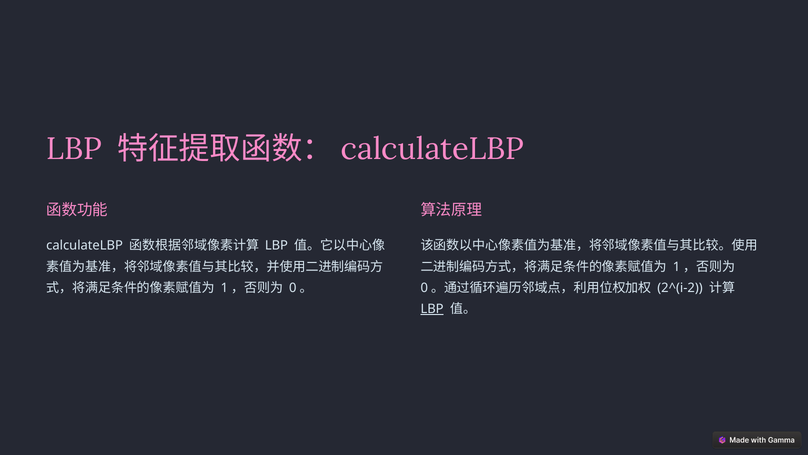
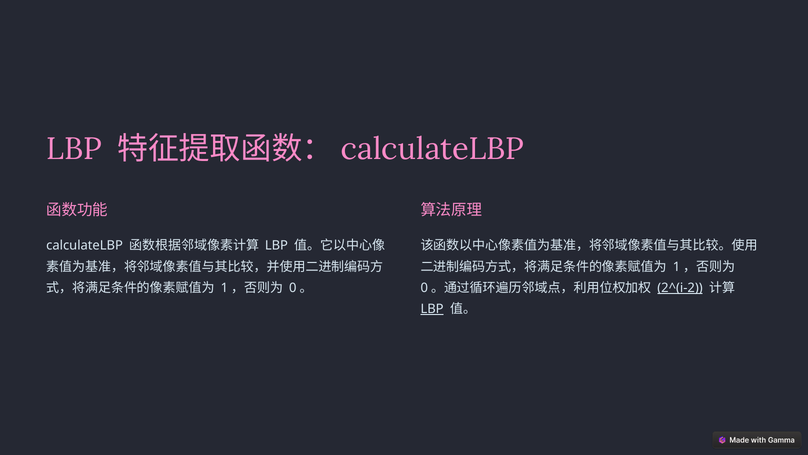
2^(i-2 underline: none -> present (680, 287)
